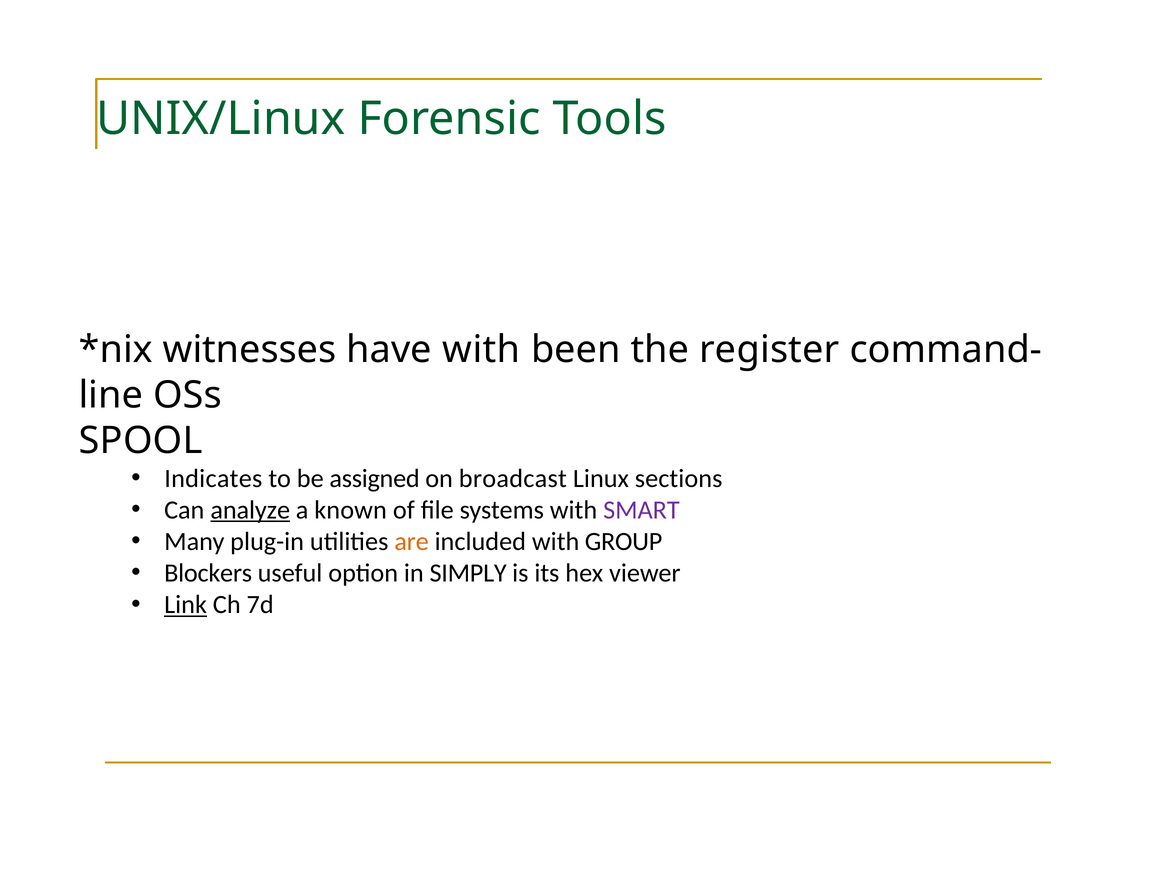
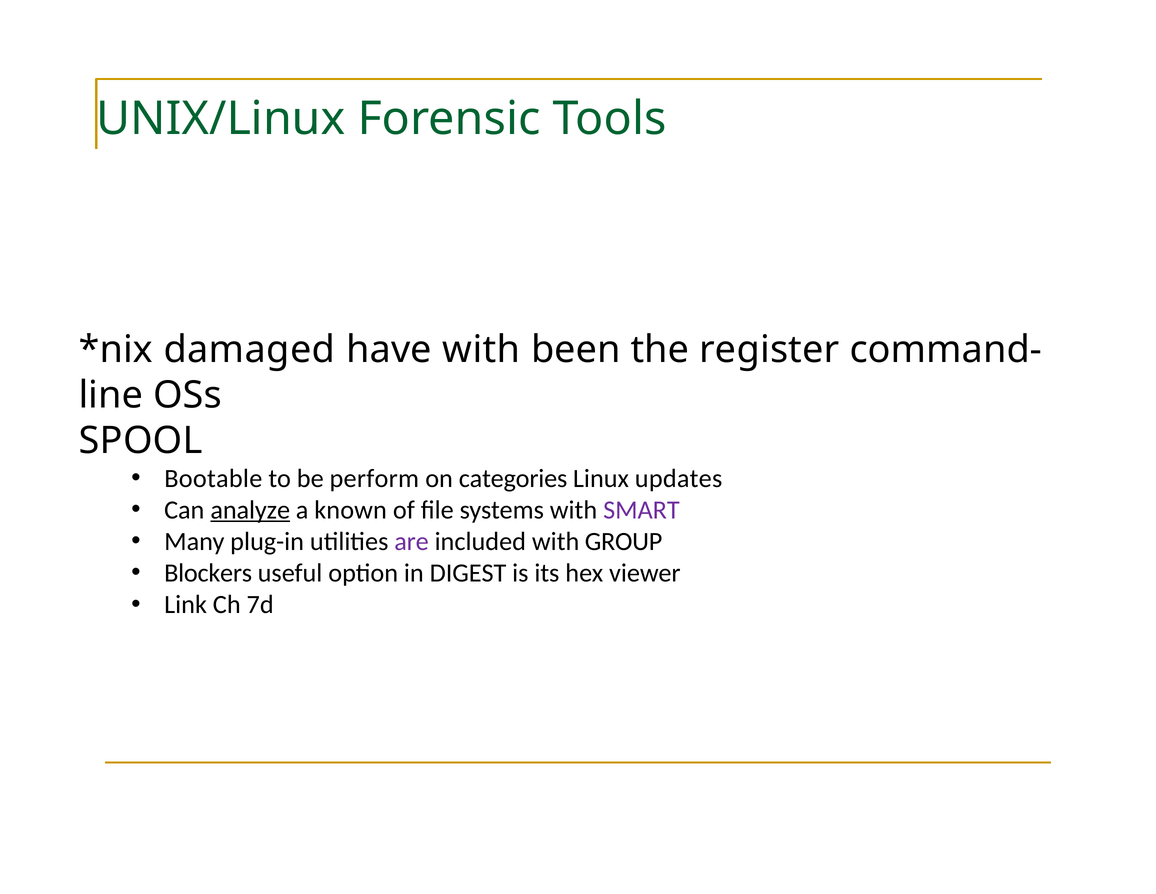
witnesses: witnesses -> damaged (249, 349)
Indicates: Indicates -> Bootable (213, 478)
assigned: assigned -> perform (374, 478)
broadcast: broadcast -> categories (513, 478)
sections: sections -> updates (679, 478)
are colour: orange -> purple (412, 541)
SIMPLY: SIMPLY -> DIGEST (468, 573)
Link underline: present -> none (186, 604)
